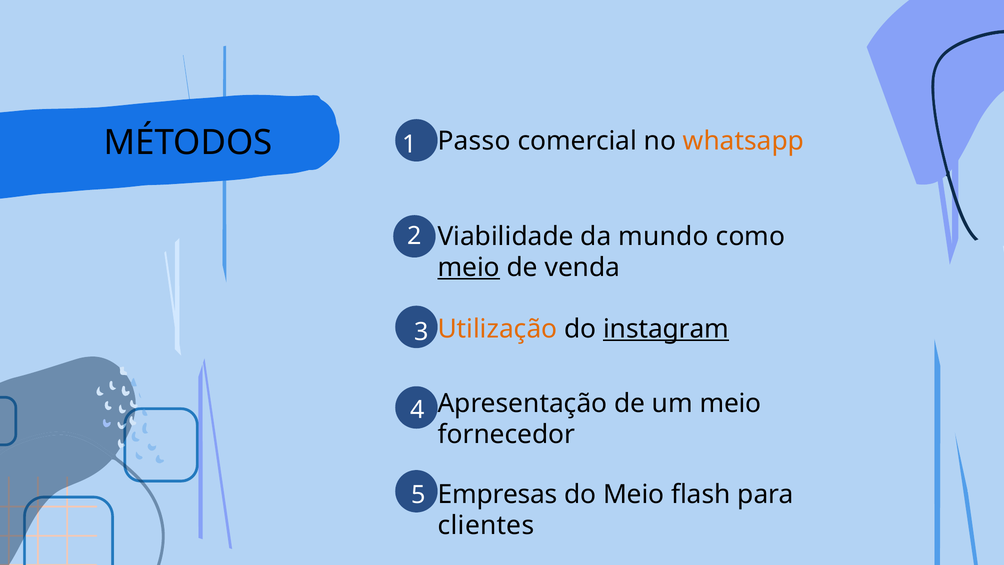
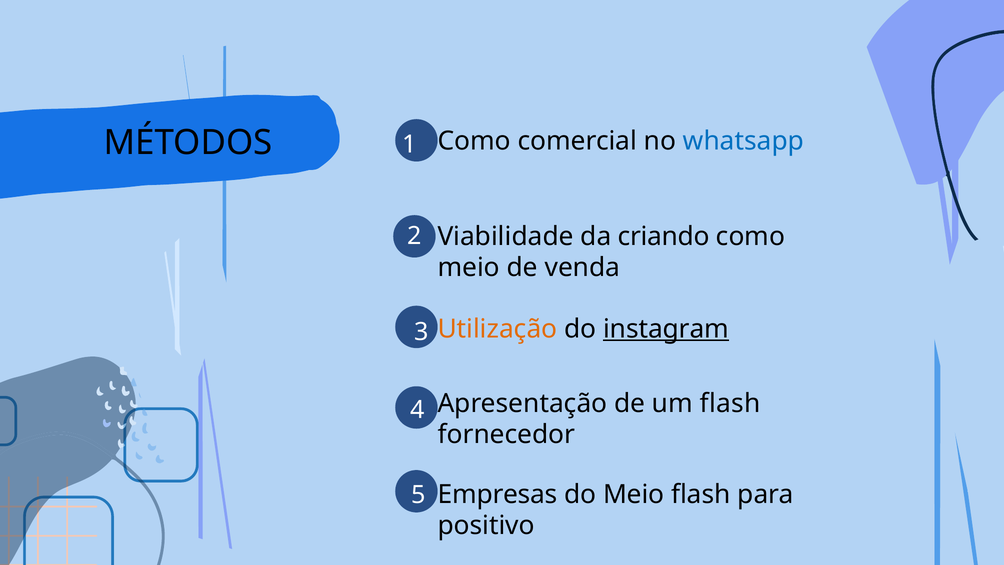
Passo: Passo -> Como (474, 141)
whatsapp colour: orange -> blue (743, 141)
mundo: mundo -> criando (664, 236)
meio underline: present -> none (469, 267)
um meio: meio -> flash (730, 403)
clientes: clientes -> positivo (486, 526)
